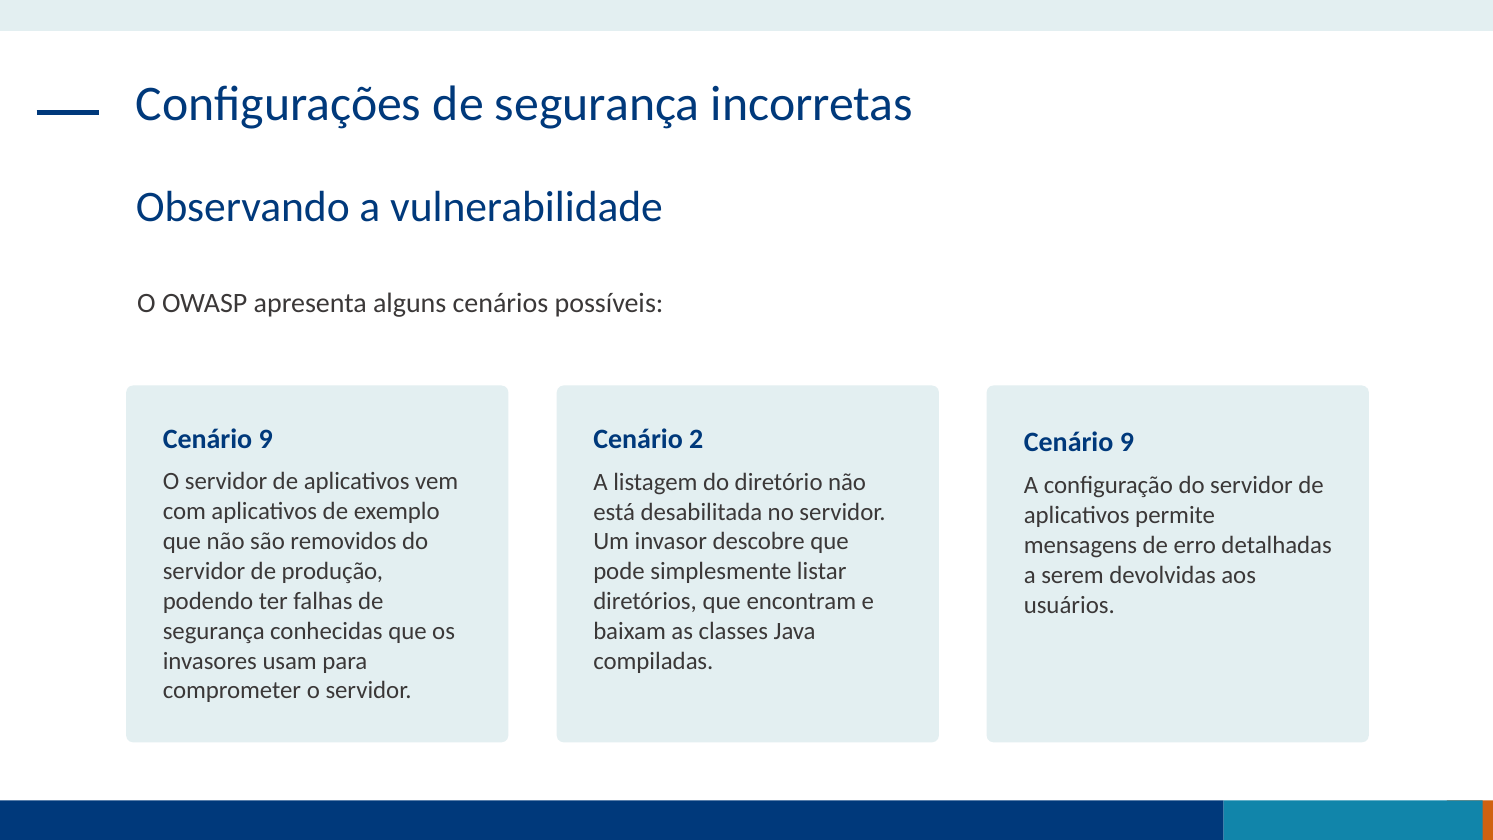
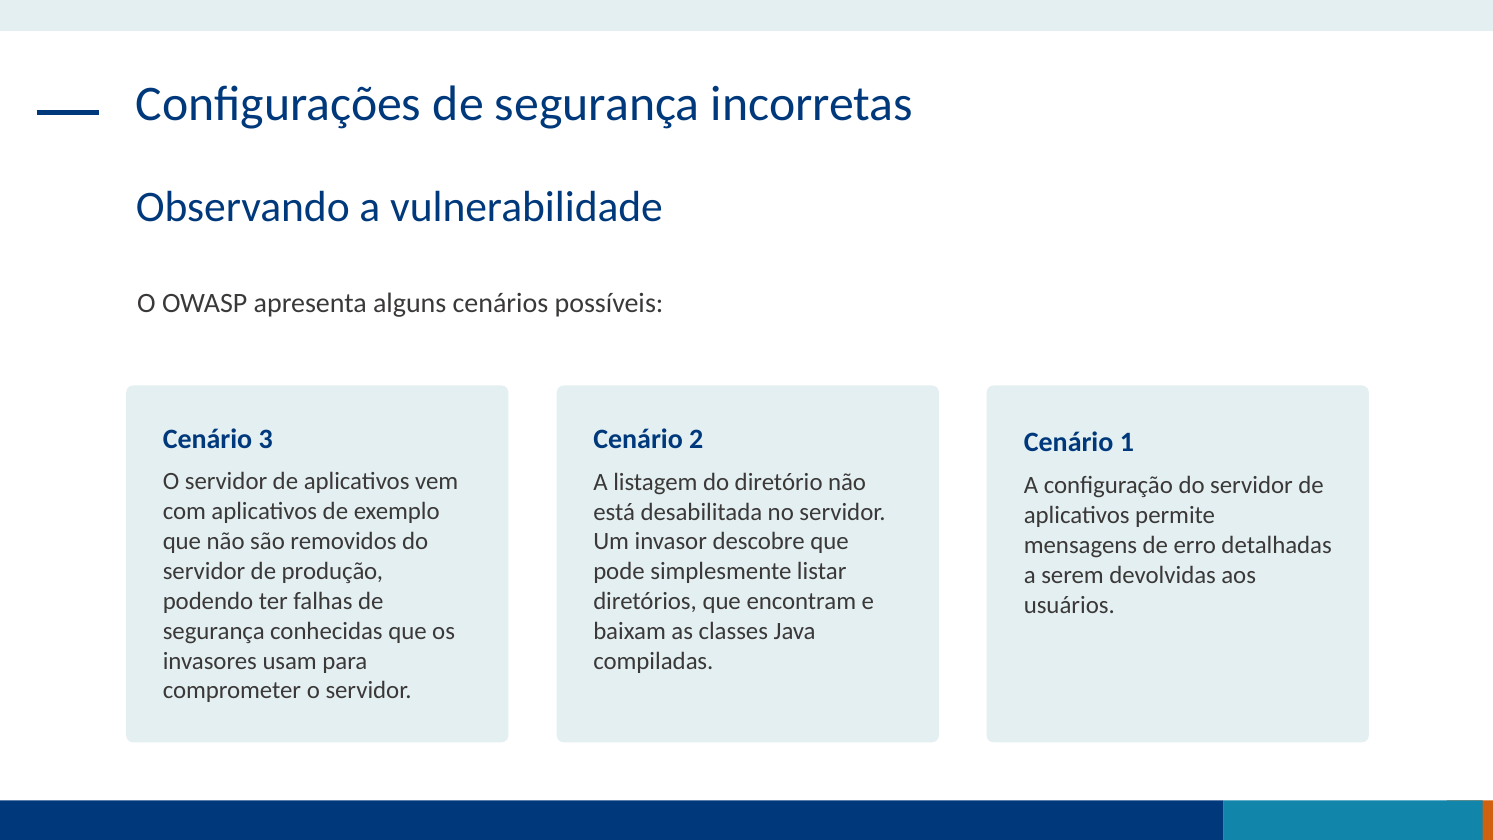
9: 9 -> 3 (266, 439)
9: 9 -> 1 (1127, 443)
